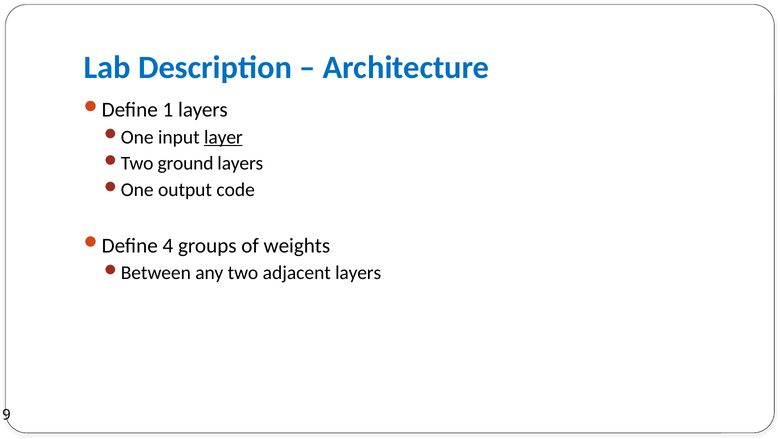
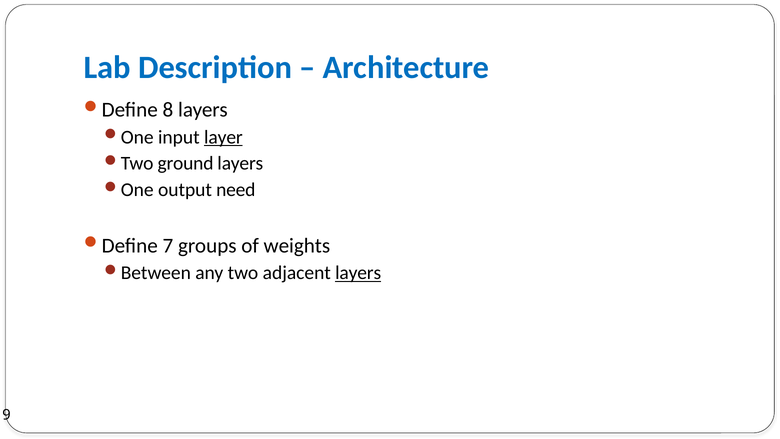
1: 1 -> 8 (168, 110)
code: code -> need (236, 190)
4: 4 -> 7 (168, 245)
layers underline: none -> present (358, 273)
